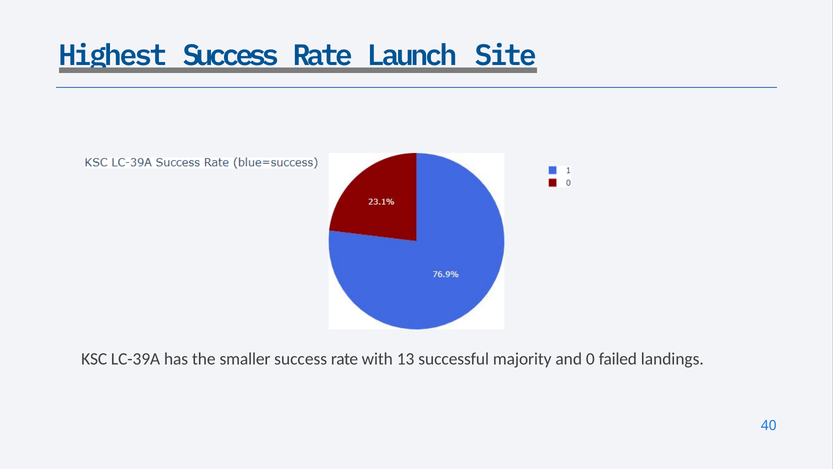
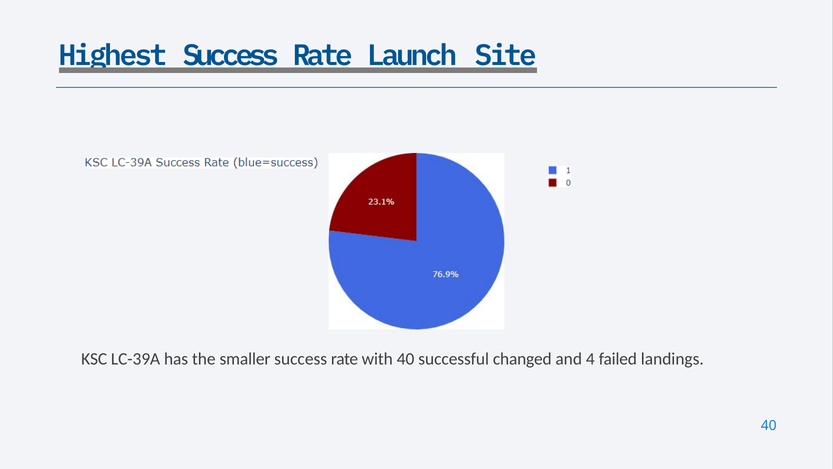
with 13: 13 -> 40 (406, 359)
majority: majority -> changed (522, 359)
0: 0 -> 4 (590, 359)
